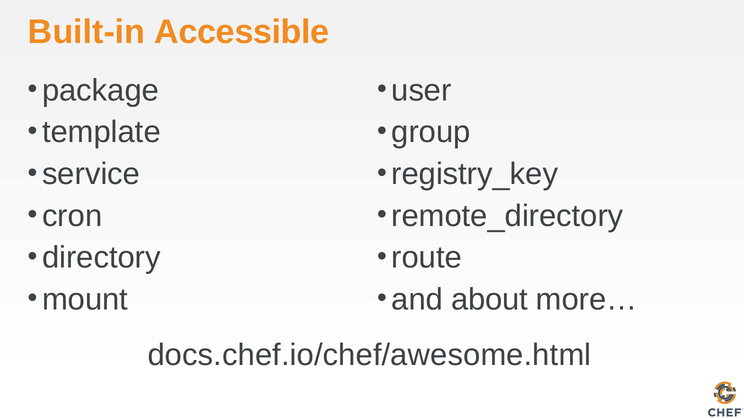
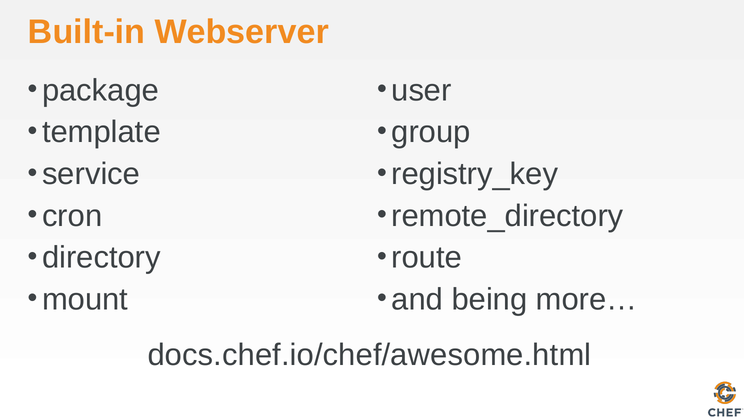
Accessible: Accessible -> Webserver (242, 32)
about: about -> being (489, 300)
